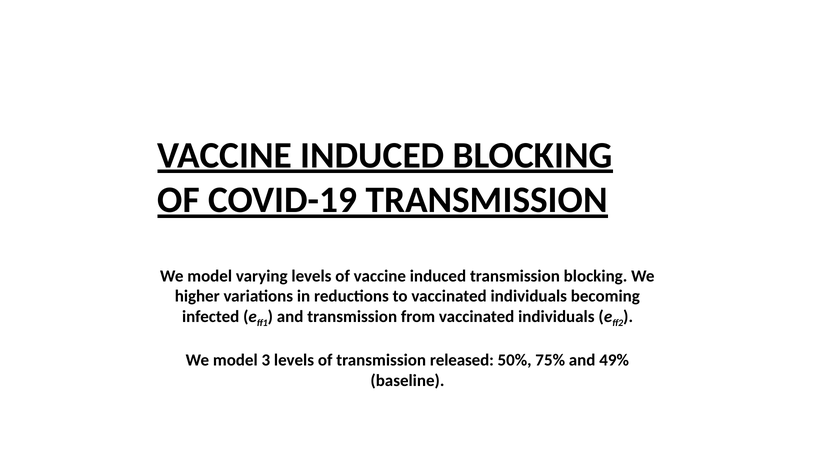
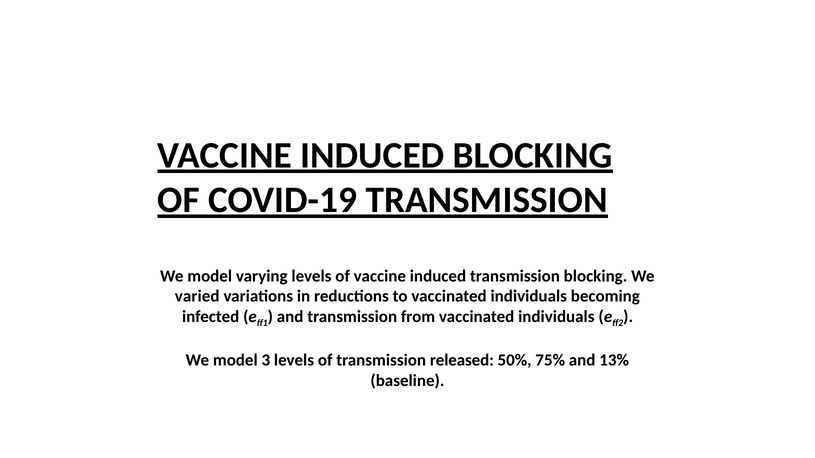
higher: higher -> varied (197, 297)
49%: 49% -> 13% (614, 360)
